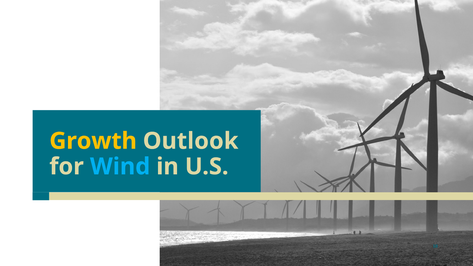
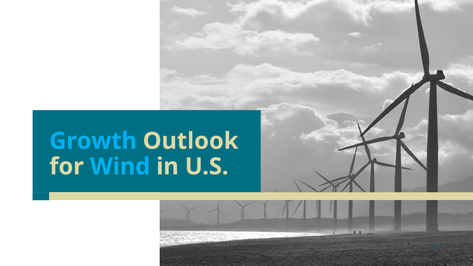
Growth colour: yellow -> light blue (93, 141)
